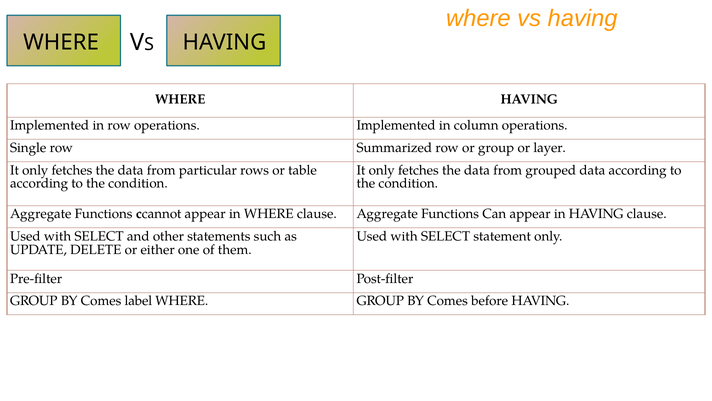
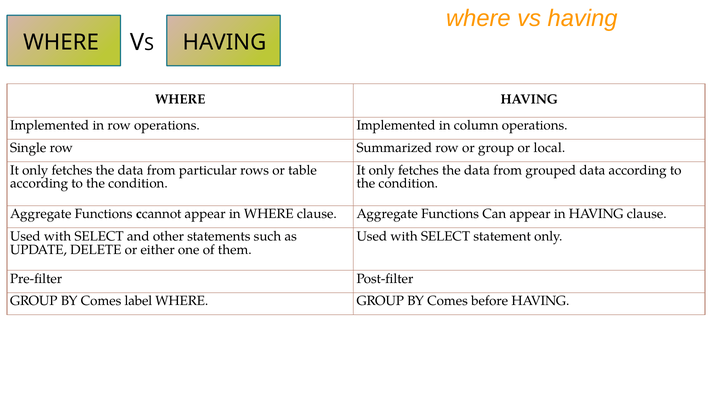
layer: layer -> local (549, 148)
